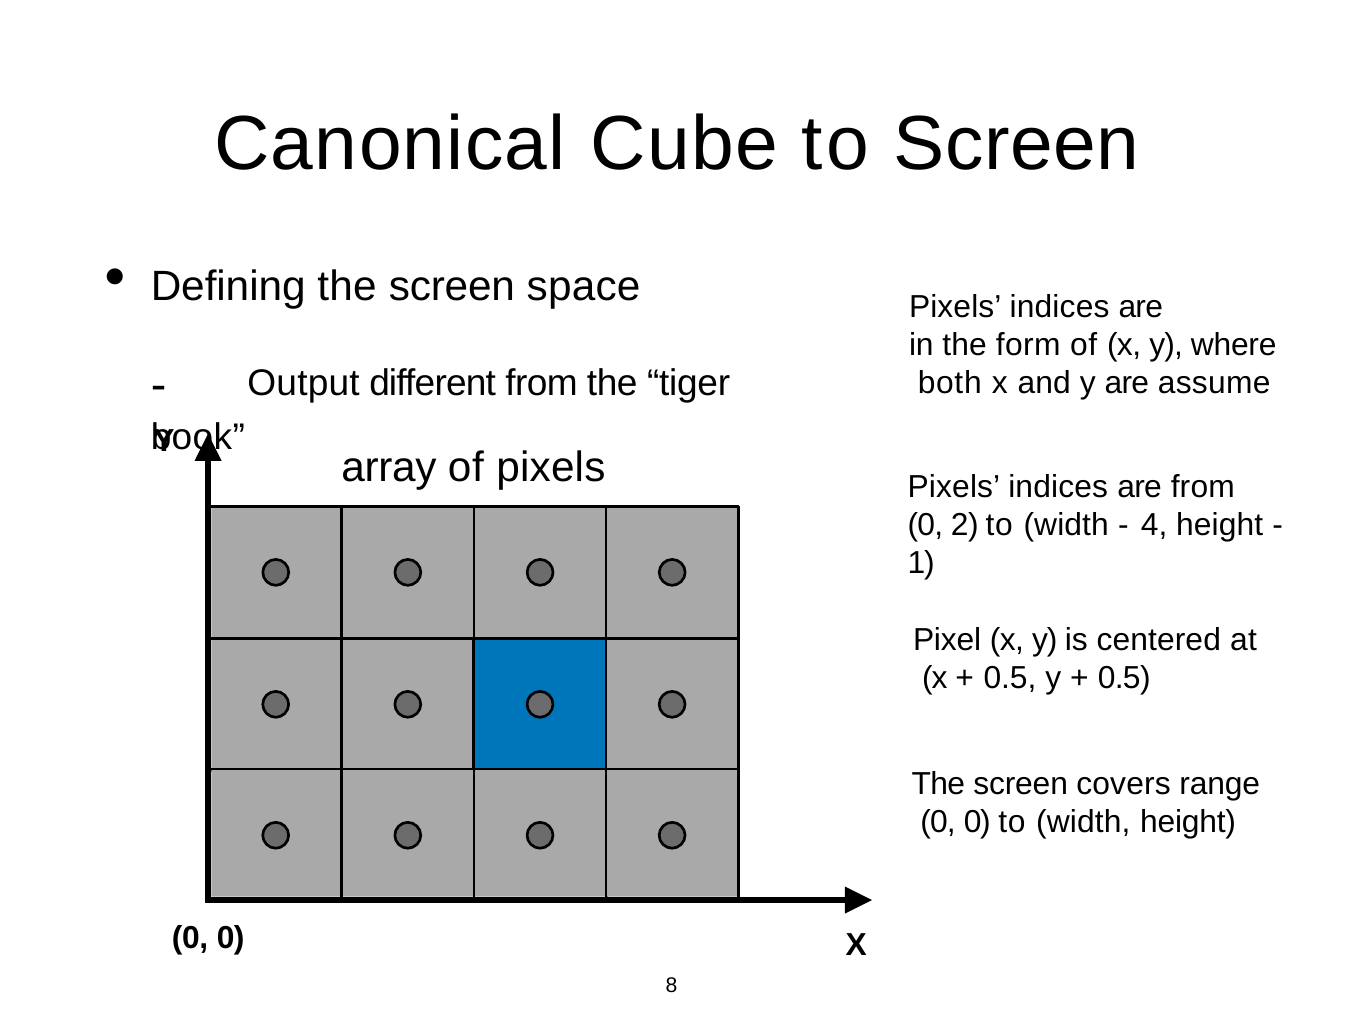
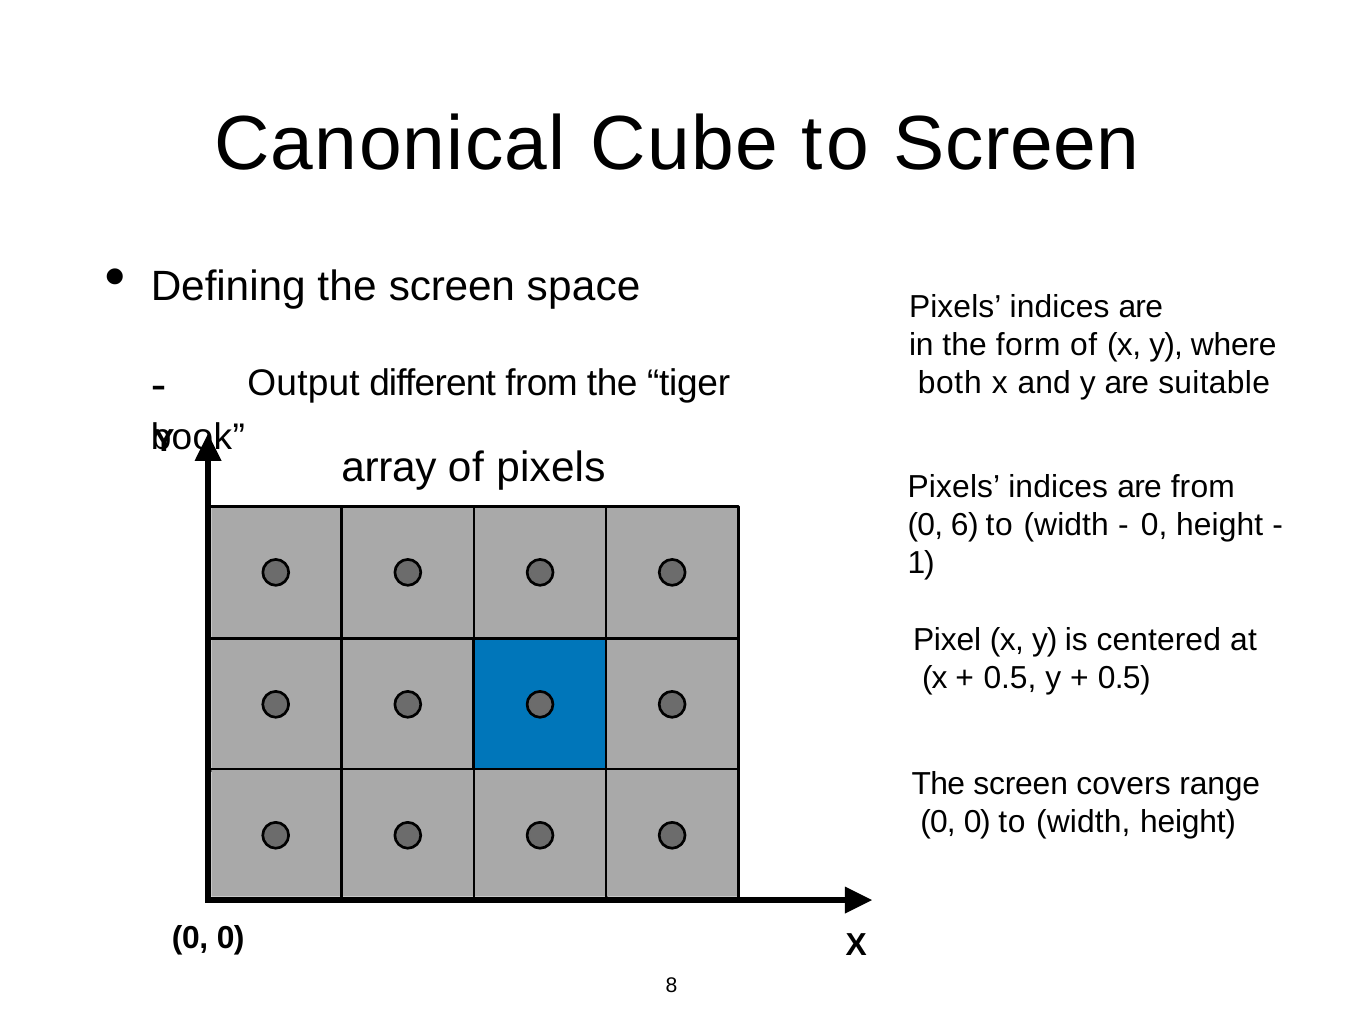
assume: assume -> suitable (1214, 383)
2: 2 -> 6 (965, 525)
4: 4 -> 0 (1154, 525)
